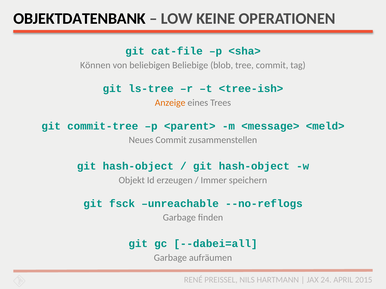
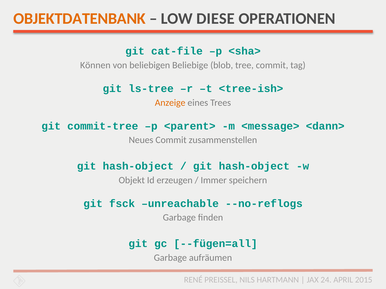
OBJEKTDATENBANK colour: black -> orange (80, 19)
KEINE: KEINE -> DIESE (216, 19)
<meld>: <meld> -> <dann> (325, 126)
--dabei=all: --dabei=all -> --fügen=all (216, 244)
